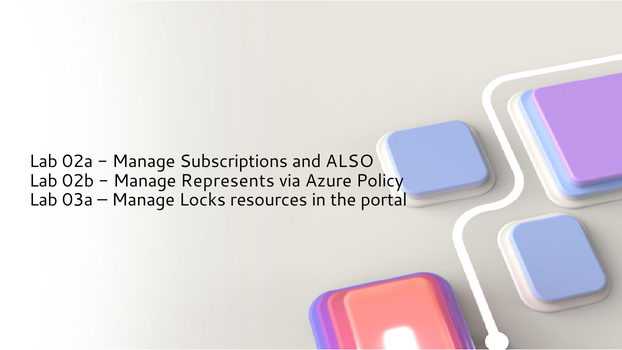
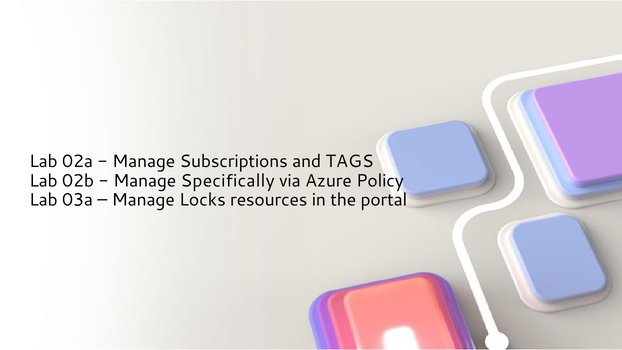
ALSO: ALSO -> TAGS (350, 161)
Represents: Represents -> Specifically (228, 181)
